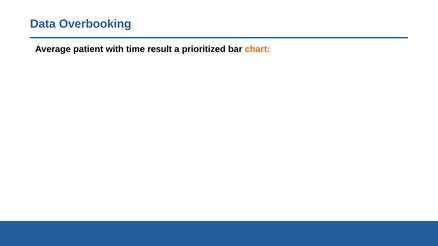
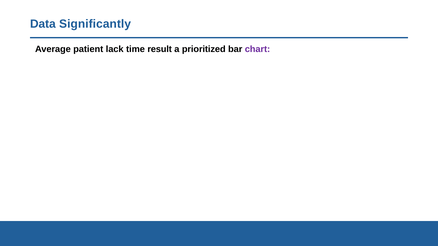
Overbooking: Overbooking -> Significantly (95, 24)
with: with -> lack (115, 49)
chart colour: orange -> purple (258, 49)
